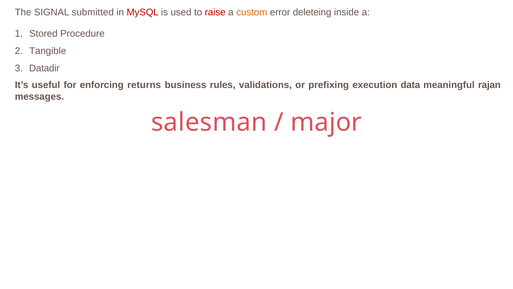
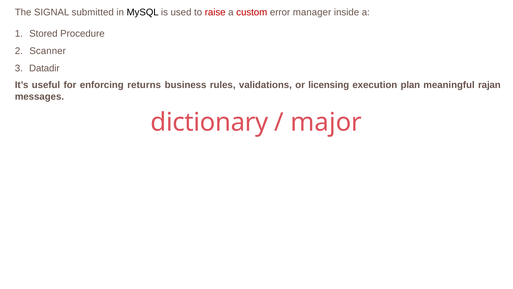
MySQL colour: red -> black (143, 12)
custom colour: orange -> red (252, 12)
deleteing: deleteing -> manager (312, 12)
Tangible: Tangible -> Scanner (48, 51)
prefixing: prefixing -> licensing (329, 85)
data: data -> plan (410, 85)
salesman: salesman -> dictionary (209, 122)
